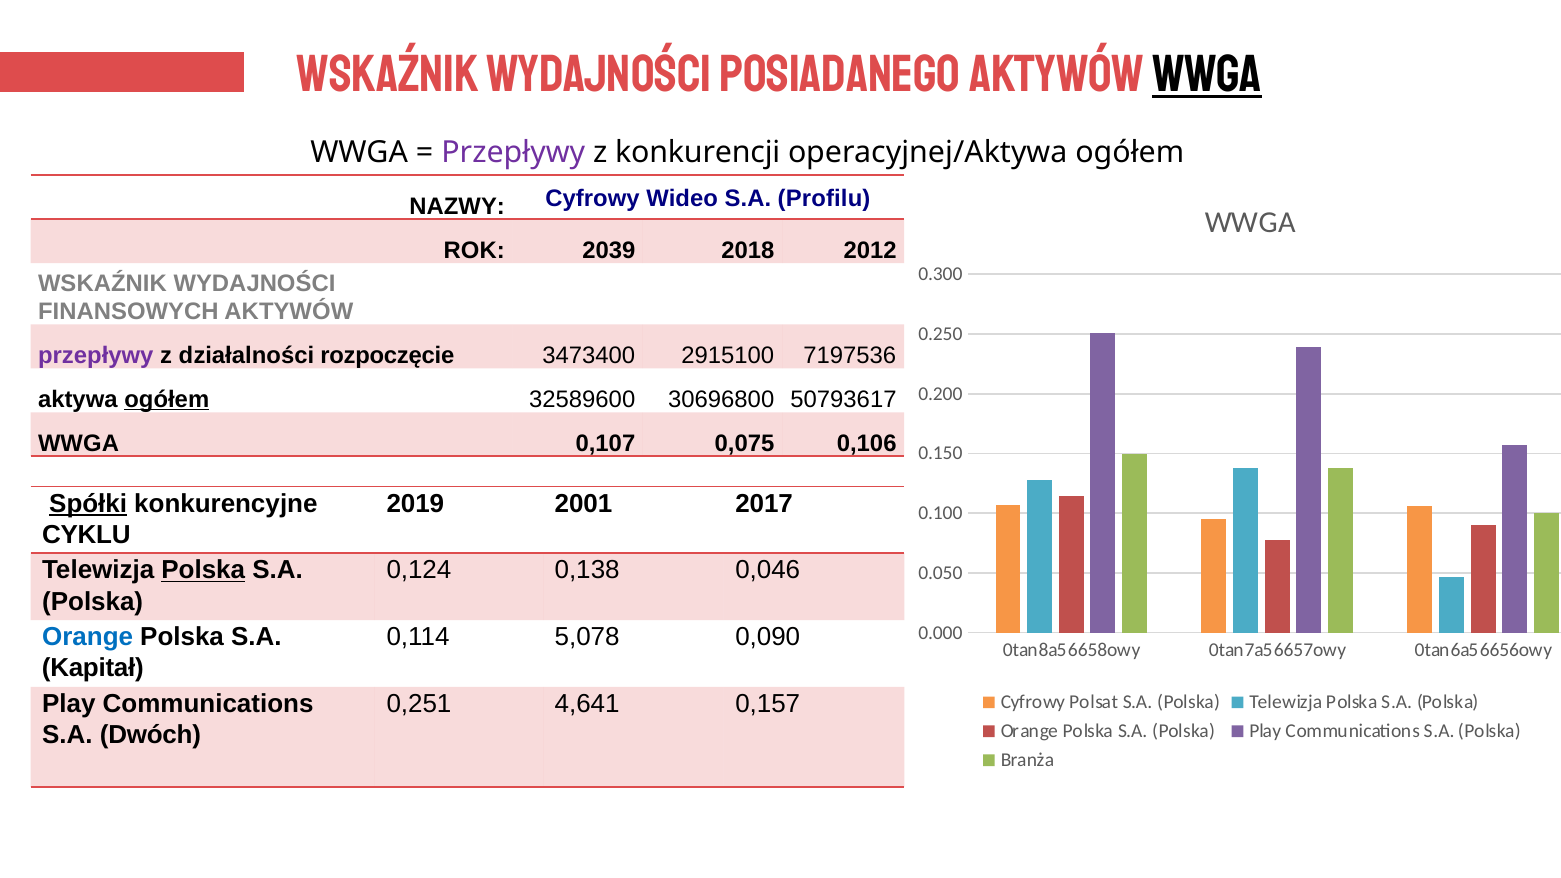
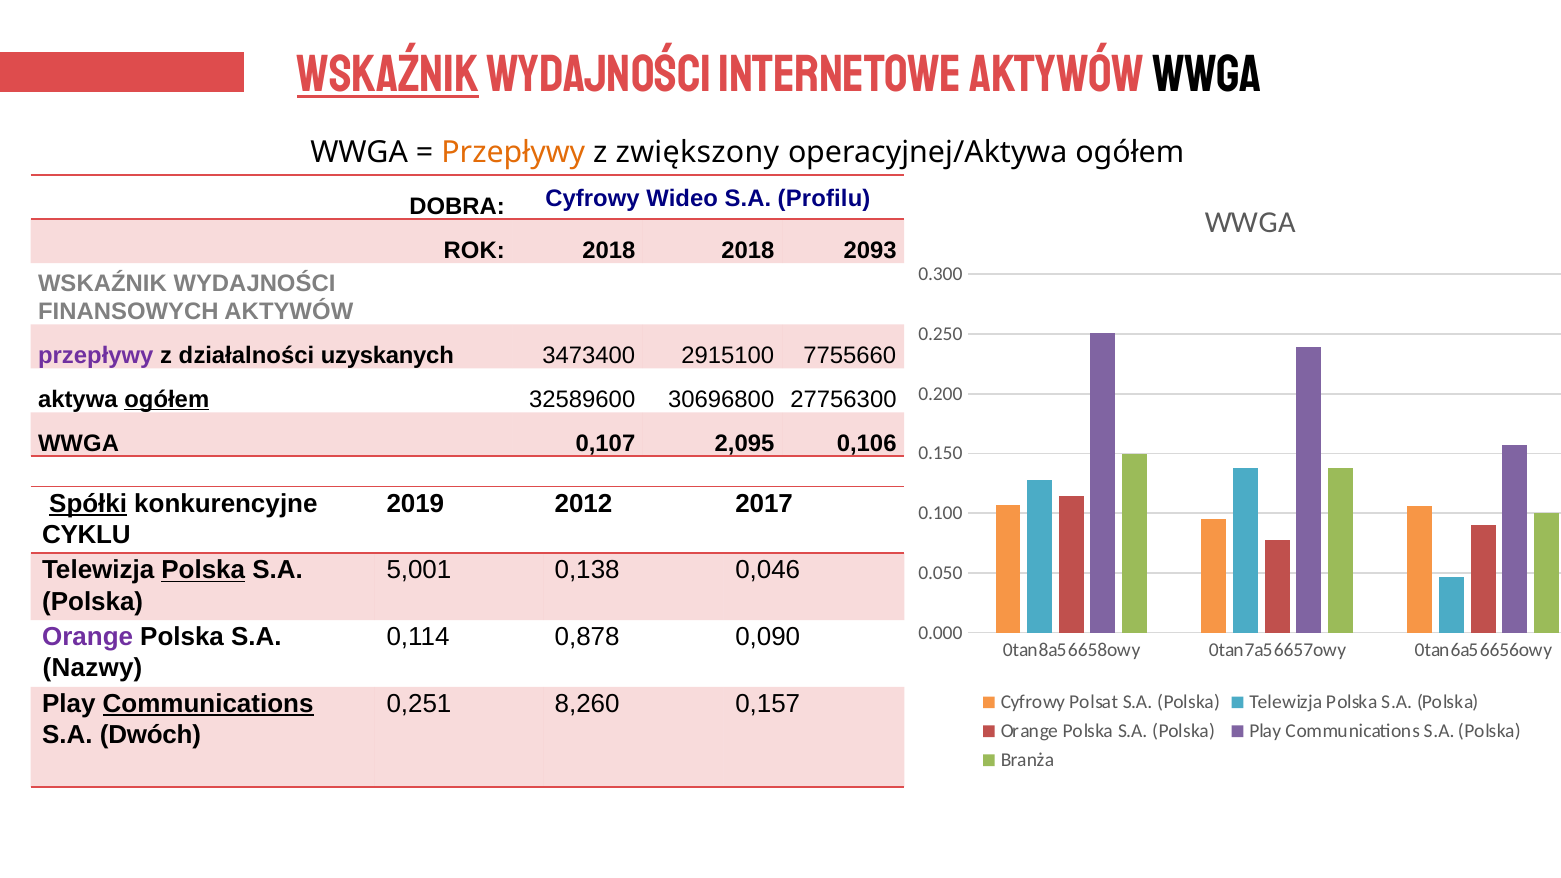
WSKAŹNIK underline: none -> present (388, 74)
POSIADANEGO: POSIADANEGO -> INTERNETOWE (840, 74)
WWGA underline: present -> none (1207, 74)
Przepływy colour: purple -> orange (513, 152)
konkurencji: konkurencji -> zwiększony (697, 152)
NAZWY: NAZWY -> DOBRA (457, 206)
ROK 2039: 2039 -> 2018 (609, 250)
2012: 2012 -> 2093 (870, 250)
rozpoczęcie: rozpoczęcie -> uzyskanych (387, 356)
7197536: 7197536 -> 7755660 (850, 356)
50793617: 50793617 -> 27756300 (843, 399)
0,075: 0,075 -> 2,095 (745, 443)
2001: 2001 -> 2012 (584, 504)
0,124: 0,124 -> 5,001 (419, 570)
Orange colour: blue -> purple (88, 637)
5,078: 5,078 -> 0,878 (587, 637)
Kapitał: Kapitał -> Nazwy (93, 668)
Communications underline: none -> present (208, 704)
4,641: 4,641 -> 8,260 (587, 704)
